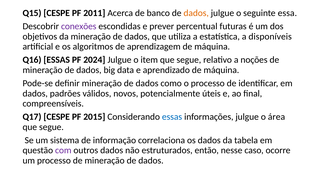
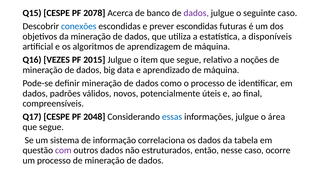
2011: 2011 -> 2078 (94, 13)
dados colour: orange -> purple (196, 13)
seguinte essa: essa -> caso (287, 13)
conexões colour: purple -> blue (79, 26)
prever percentual: percentual -> escondidas (197, 26)
Q16 ESSAS: ESSAS -> VEZES (57, 60)
2024: 2024 -> 2015 (94, 60)
2015: 2015 -> 2048 (94, 117)
